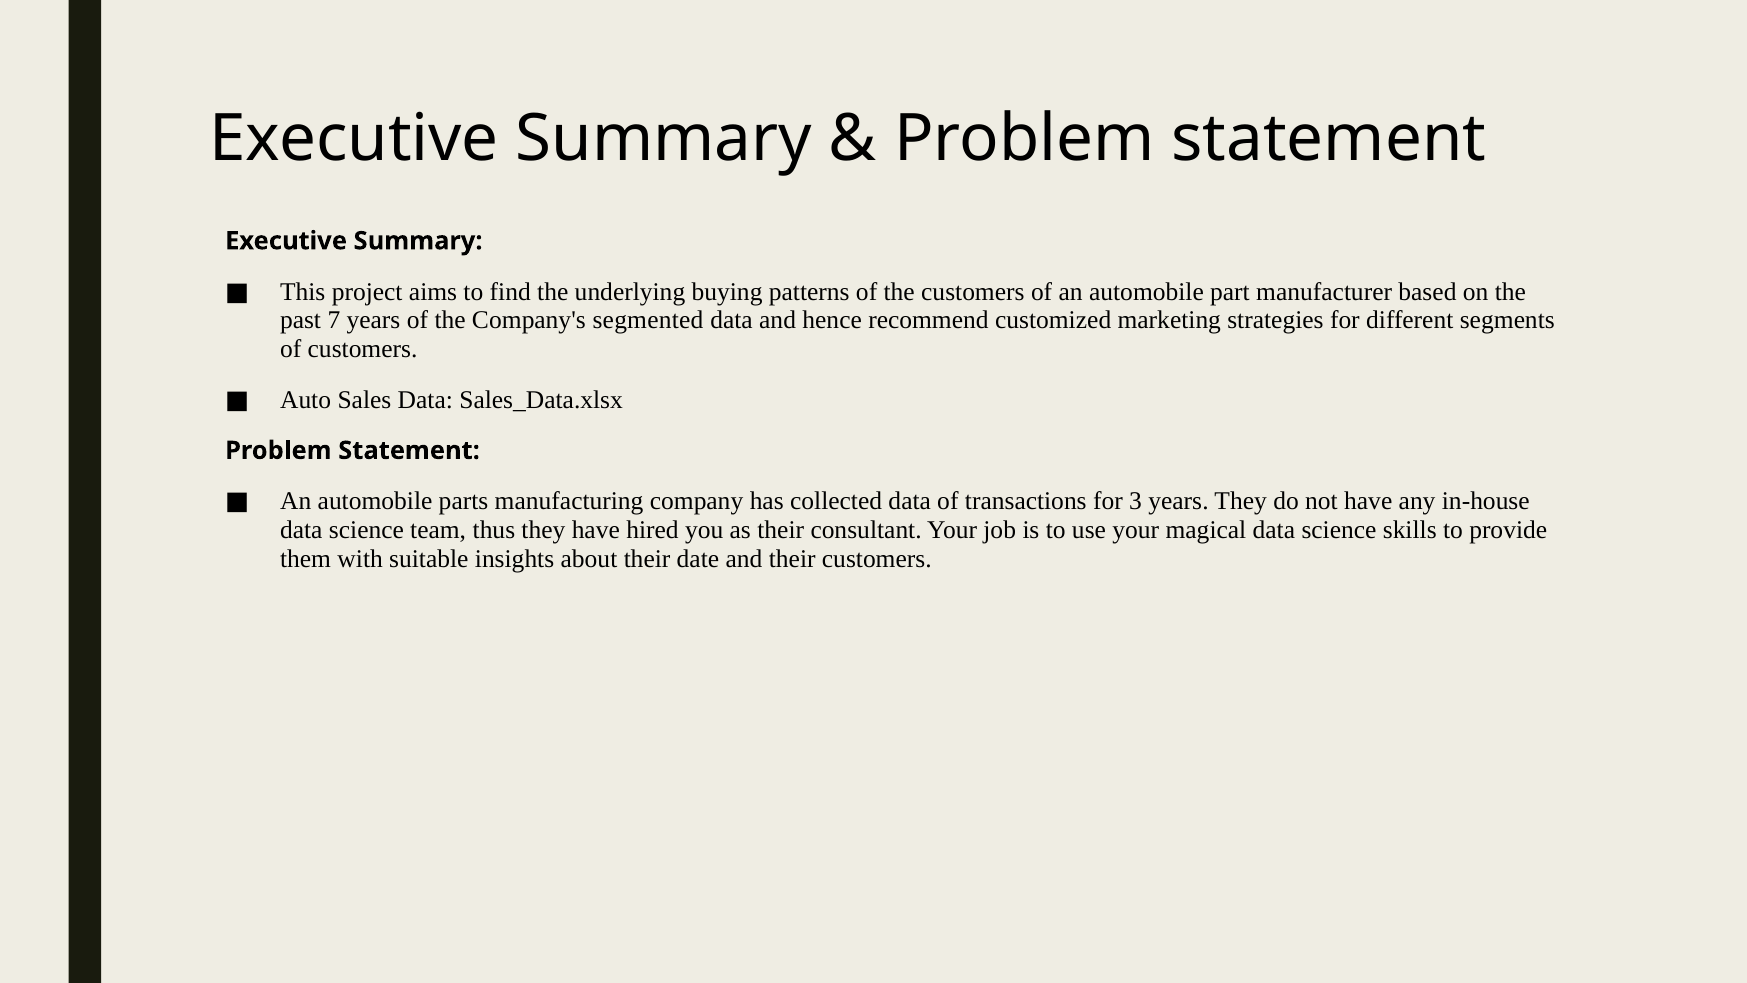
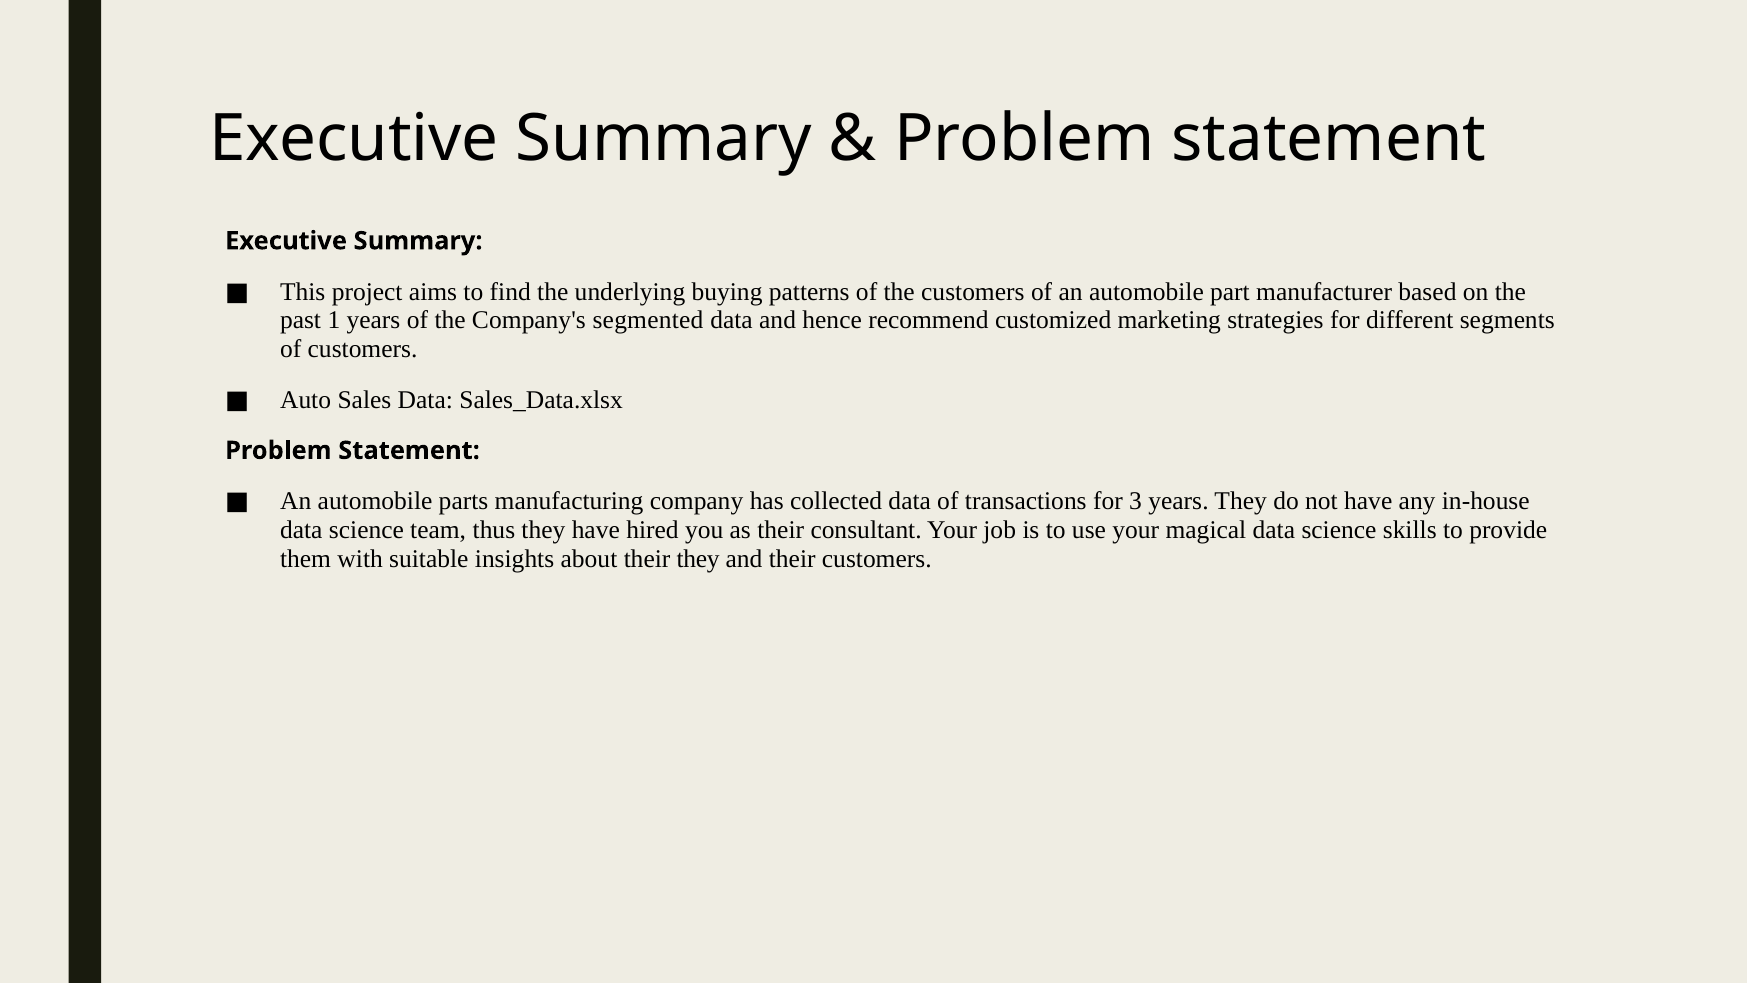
7: 7 -> 1 (334, 320)
their date: date -> they (698, 559)
